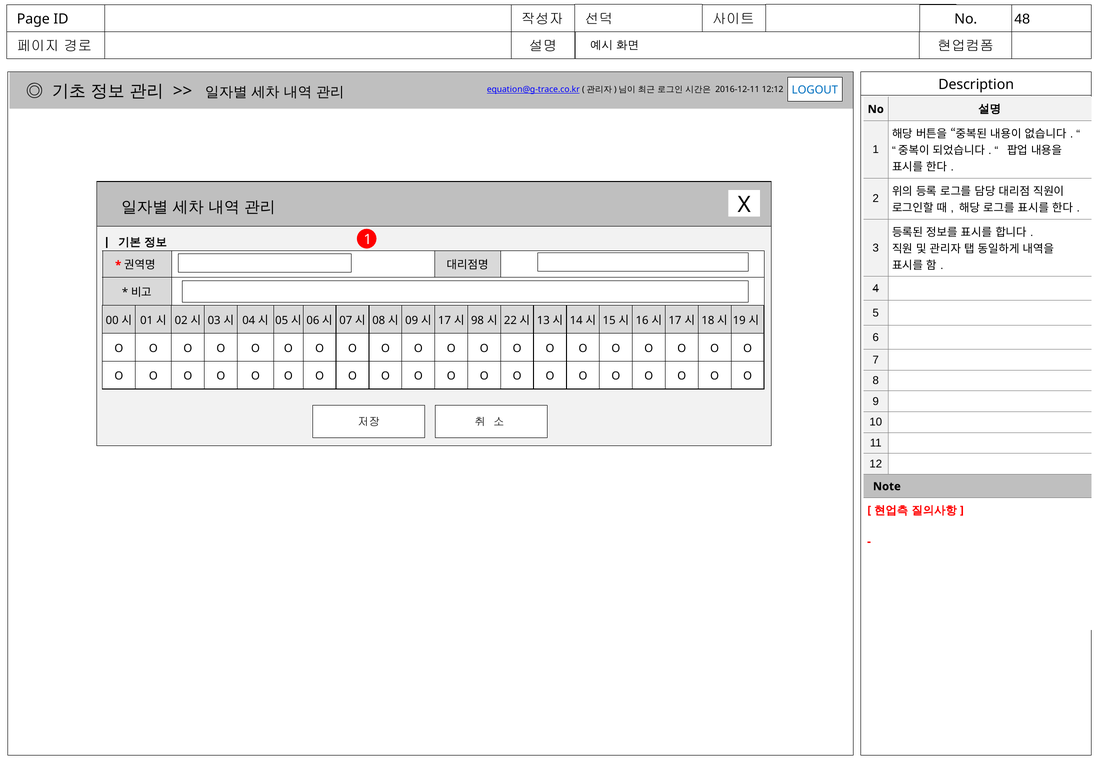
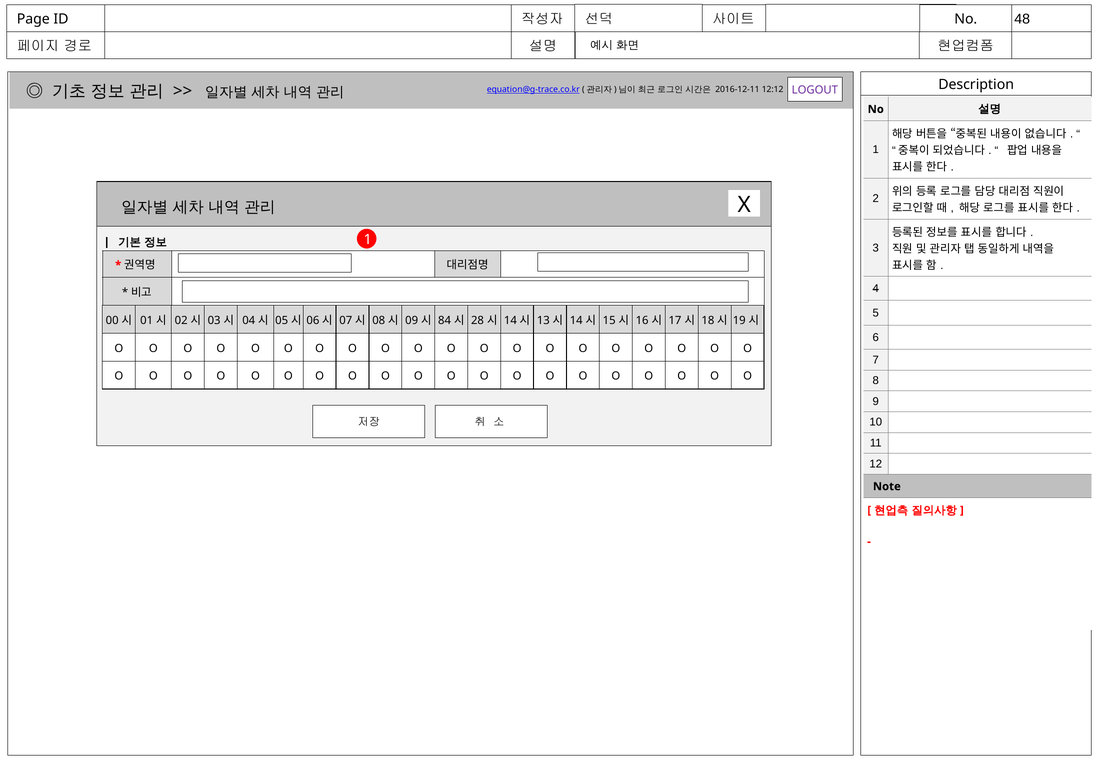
LOGOUT colour: blue -> purple (815, 90)
17: 17 -> 84 (445, 320)
98: 98 -> 28 (477, 320)
22: 22 -> 14 (510, 320)
